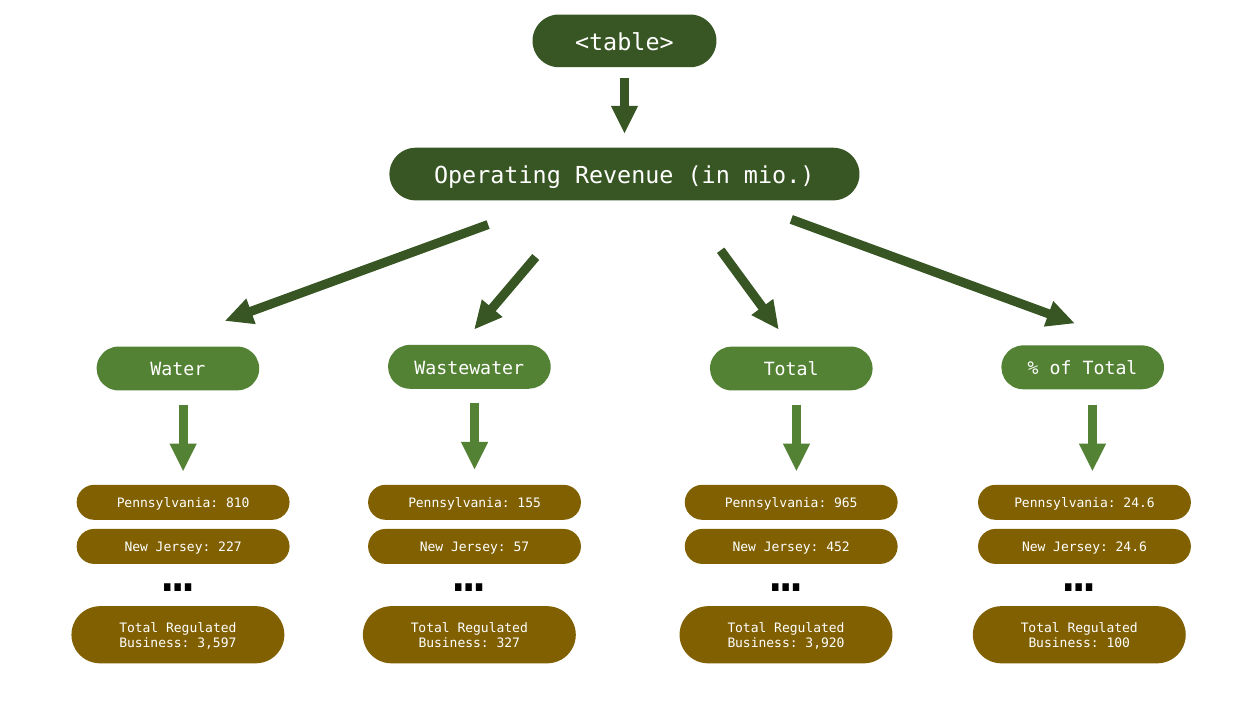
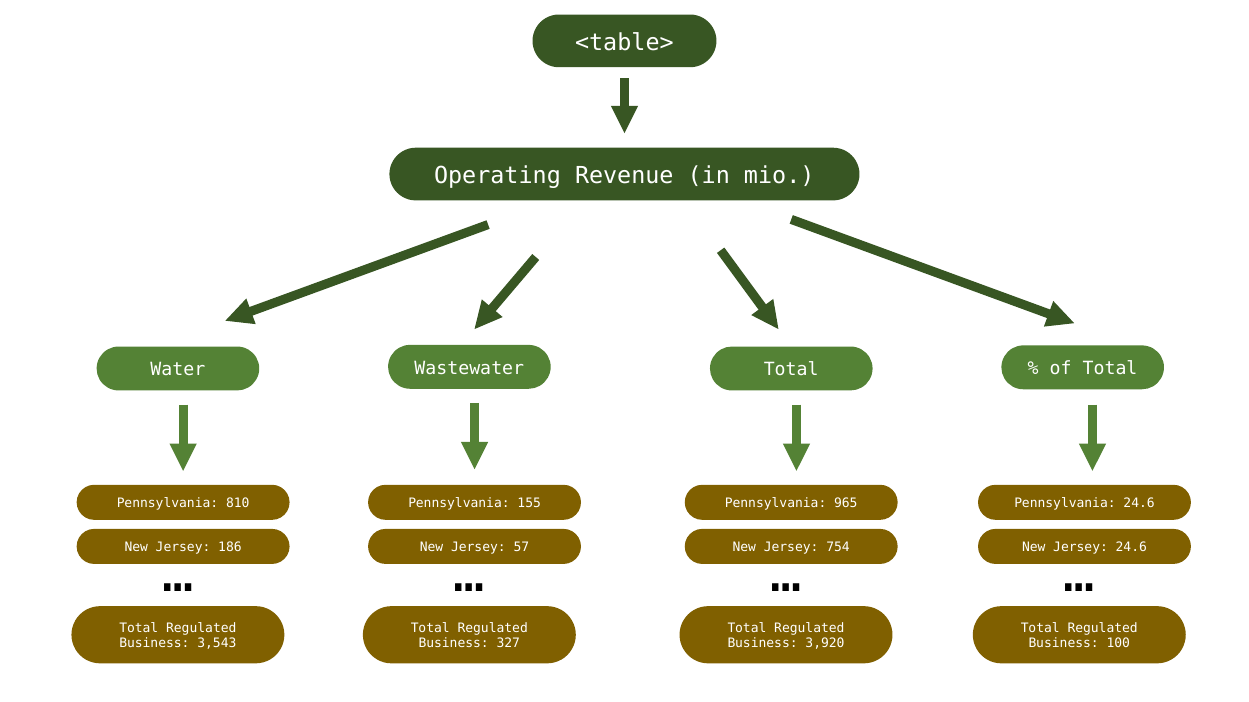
227: 227 -> 186 (230, 548)
452: 452 -> 754 (838, 548)
3,597: 3,597 -> 3,543 (217, 644)
